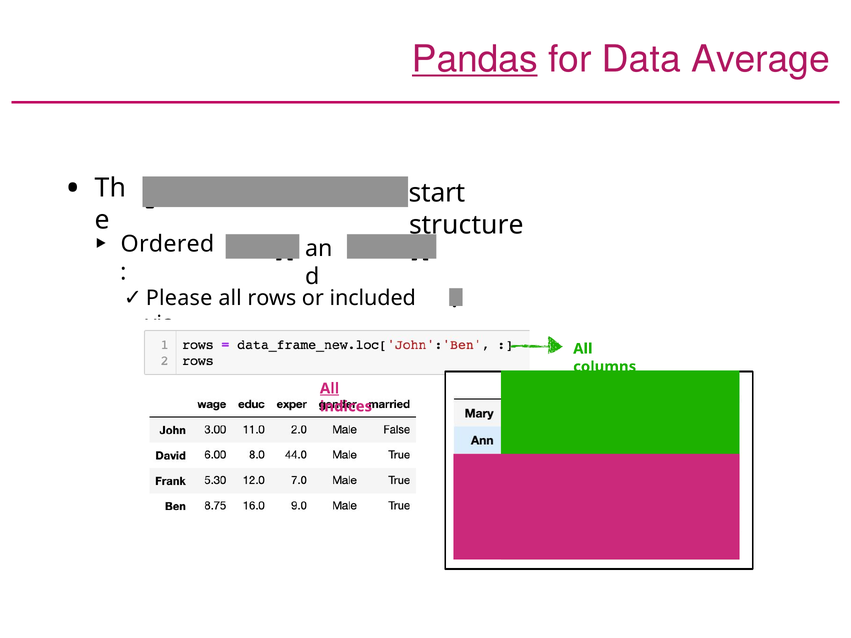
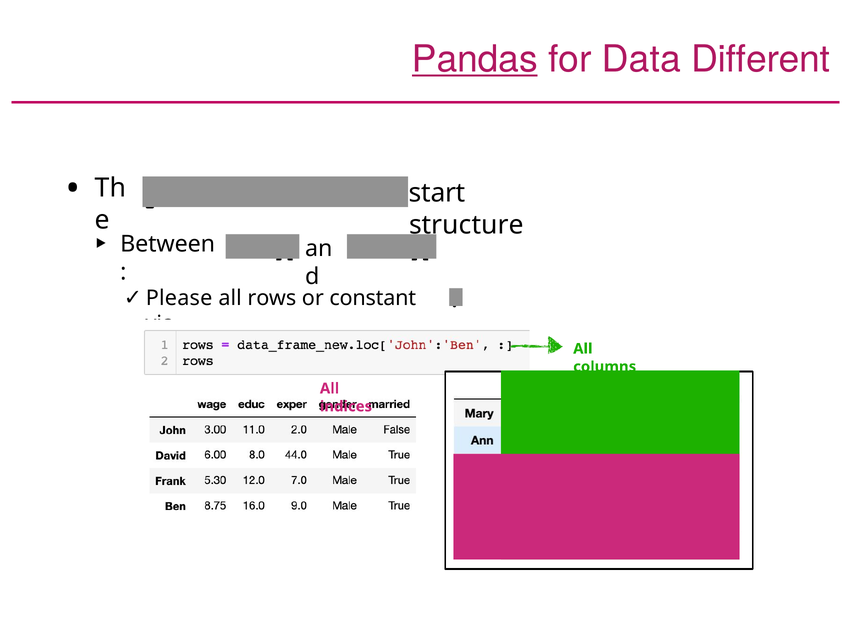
Average: Average -> Different (761, 60)
Ordered: Ordered -> Between (168, 244)
included: included -> constant (373, 298)
All underline: present -> none (330, 389)
